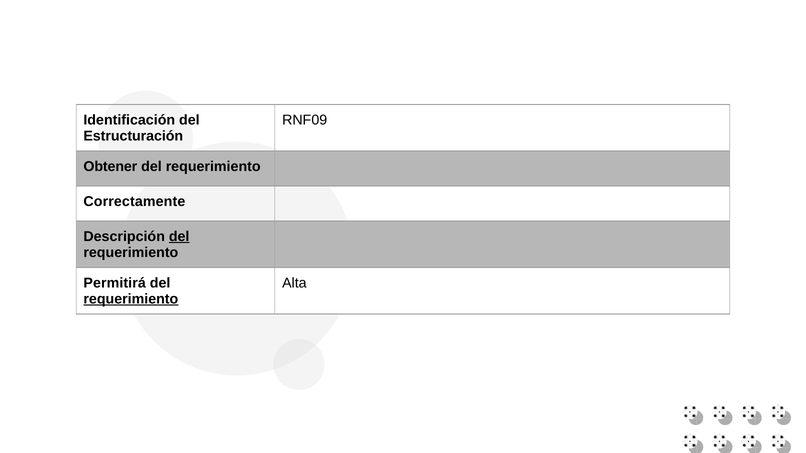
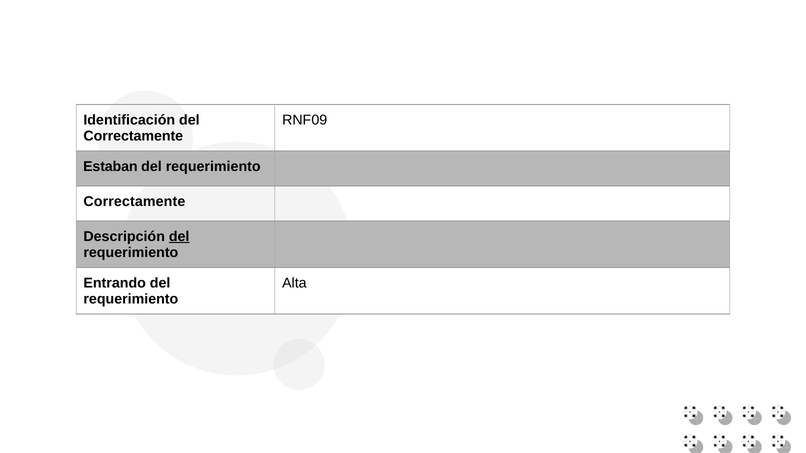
Estructuración: Estructuración -> Correctamente (133, 136)
Obtener: Obtener -> Estaban (110, 167)
Permitirá: Permitirá -> Entrando (115, 283)
requerimiento underline: present -> none (131, 299)
